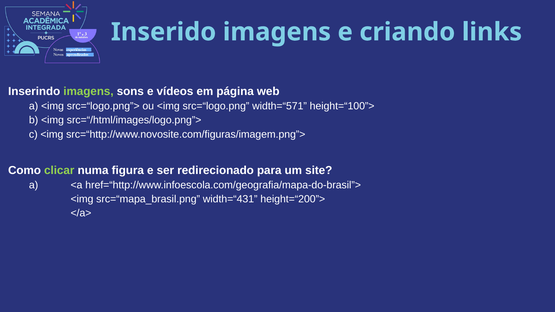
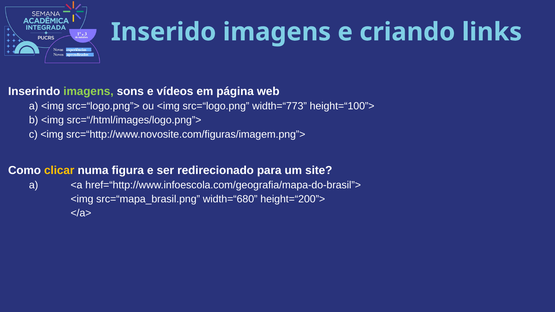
width=“571: width=“571 -> width=“773 (280, 106)
clicar colour: light green -> yellow (59, 170)
width=“431: width=“431 -> width=“680 (230, 199)
